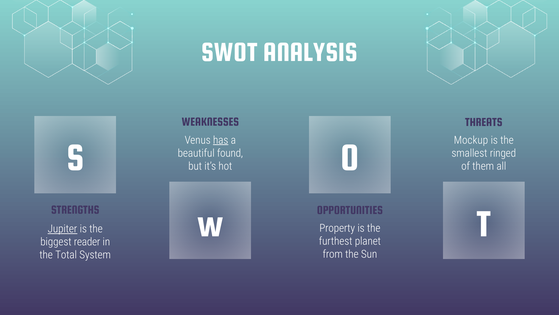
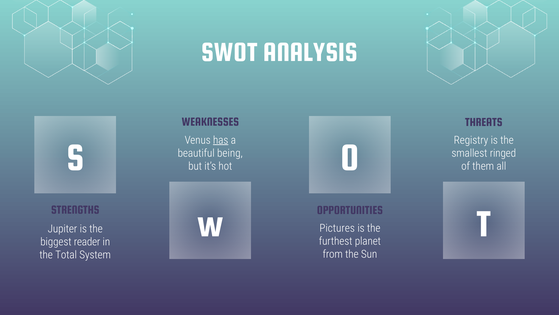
Mockup: Mockup -> Registry (471, 140)
found: found -> being (230, 153)
Property: Property -> Pictures (337, 228)
Jupiter underline: present -> none (62, 229)
